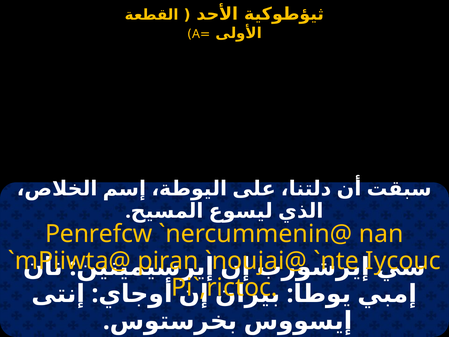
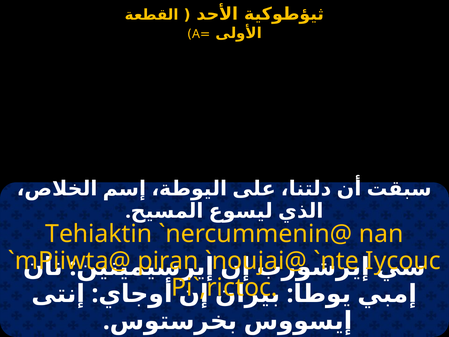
Penrefcw: Penrefcw -> Tehiaktin (99, 234)
